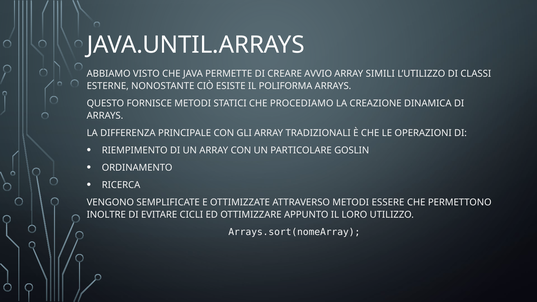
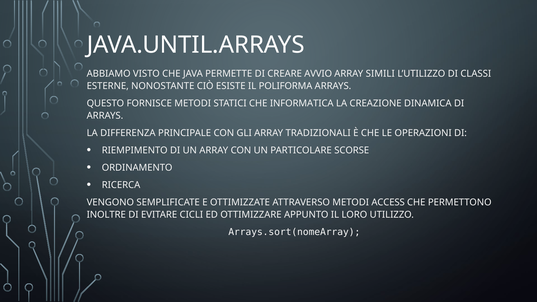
PROCEDIAMO: PROCEDIAMO -> INFORMATICA (302, 103)
GOSLIN: GOSLIN -> SCORSE (352, 150)
ESSERE: ESSERE -> ACCESS (388, 202)
